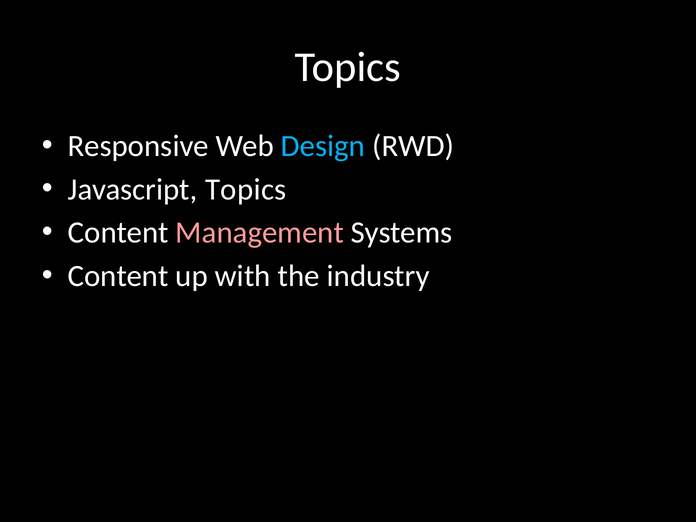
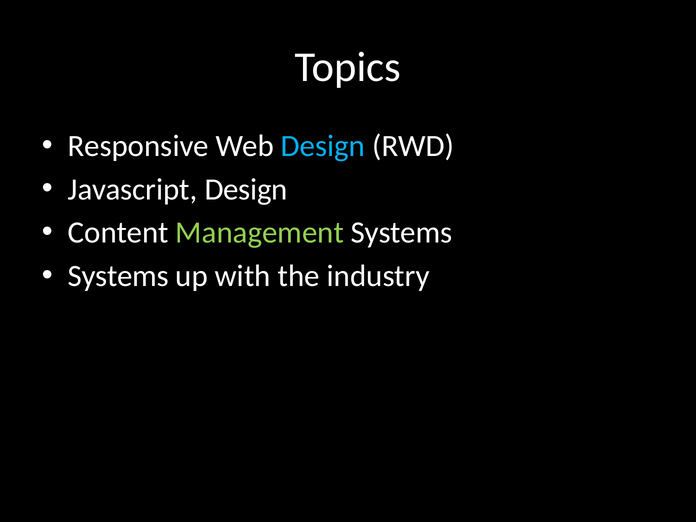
Javascript Topics: Topics -> Design (246, 189)
Management colour: pink -> light green (260, 233)
Content: Content -> Systems (118, 276)
